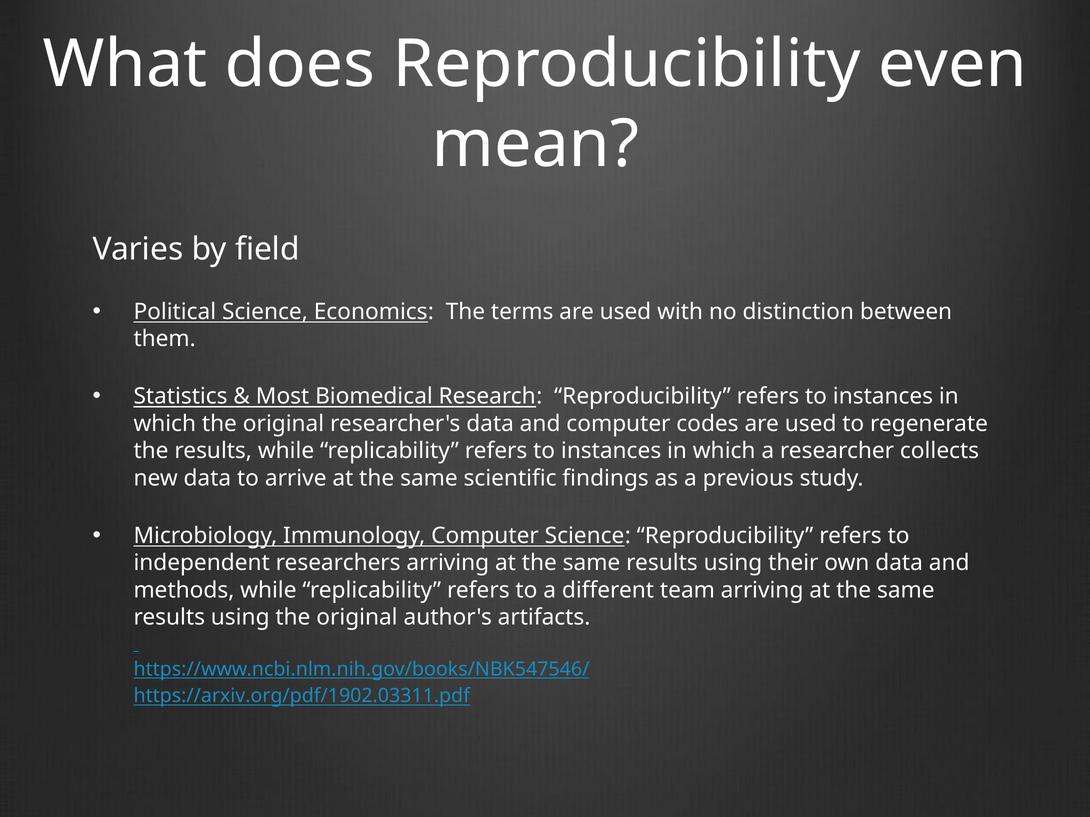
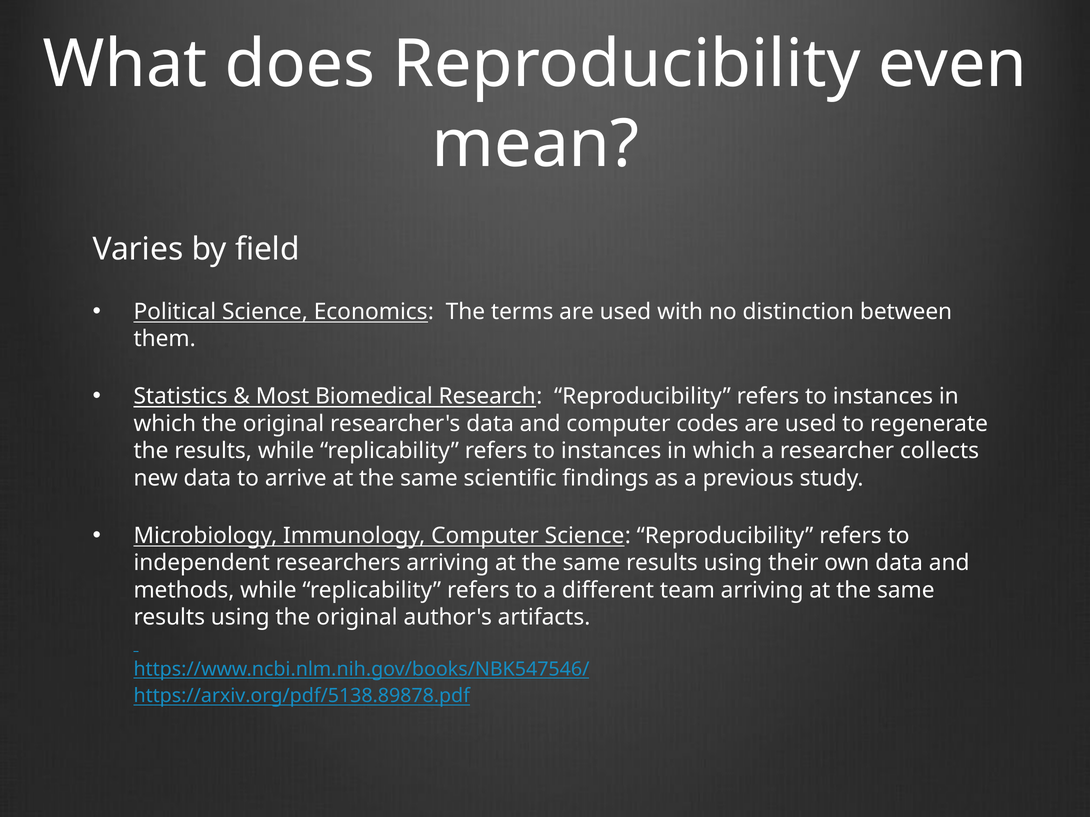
https://arxiv.org/pdf/1902.03311.pdf: https://arxiv.org/pdf/1902.03311.pdf -> https://arxiv.org/pdf/5138.89878.pdf (302, 696)
